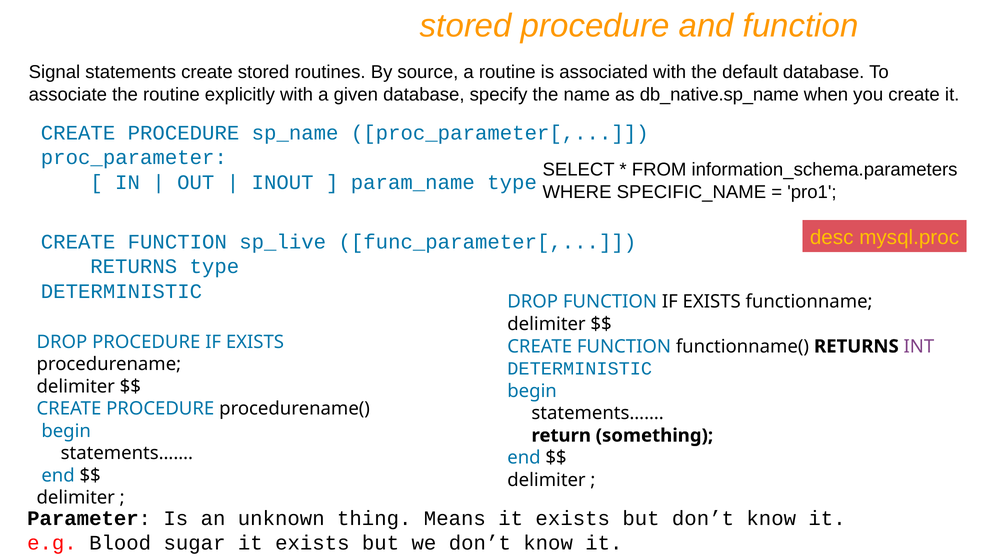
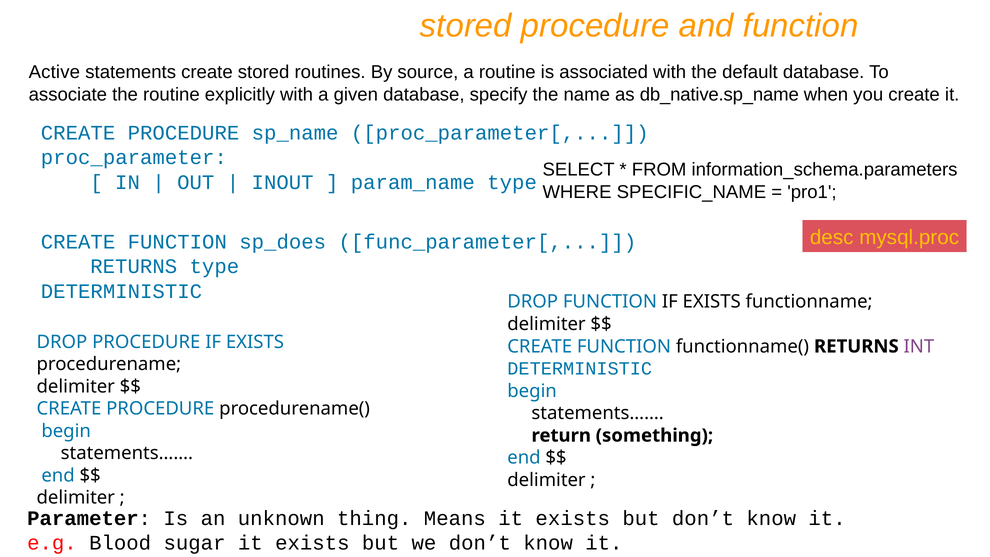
Signal: Signal -> Active (54, 72)
sp_live: sp_live -> sp_does (283, 242)
